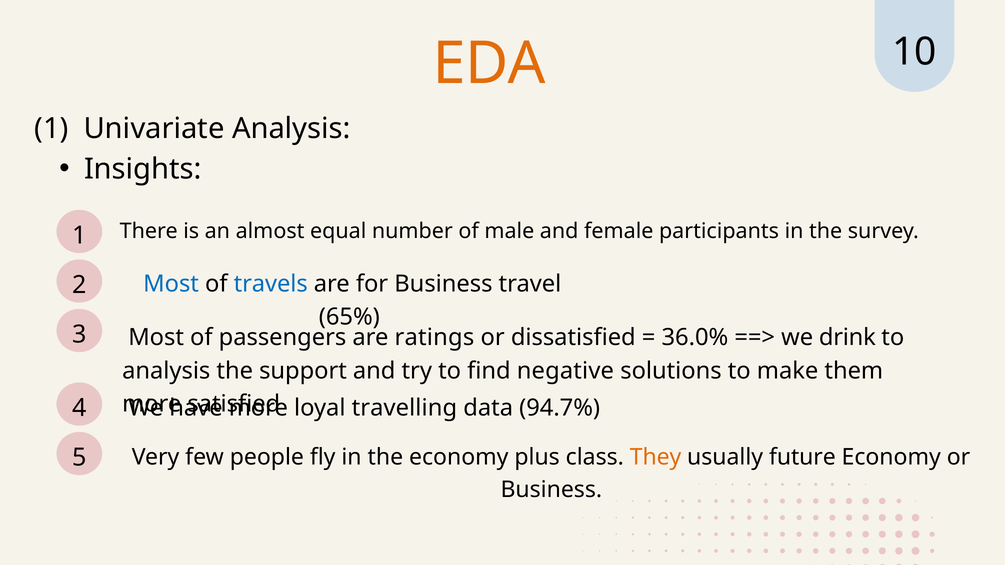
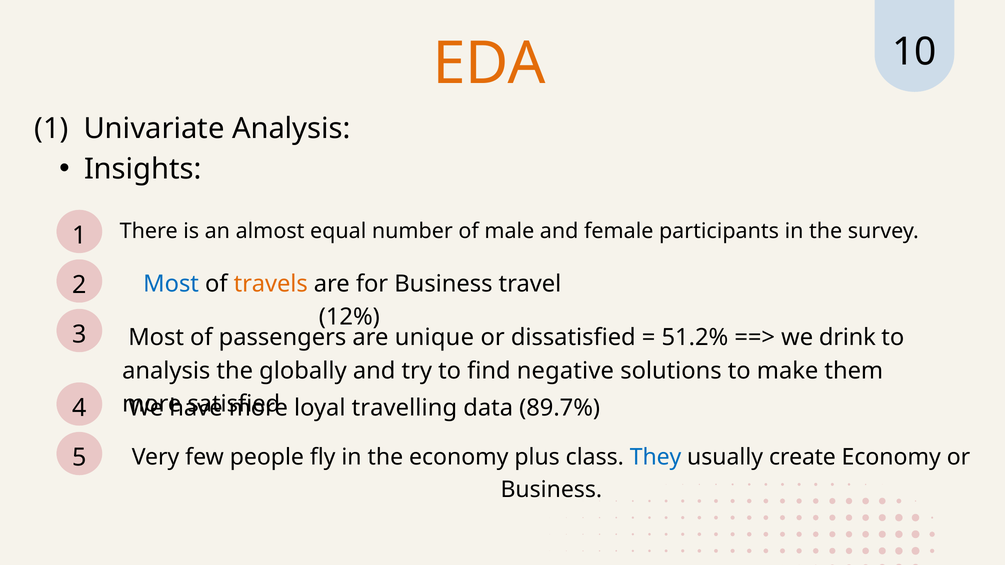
travels colour: blue -> orange (271, 284)
65%: 65% -> 12% (349, 317)
ratings: ratings -> unique (434, 338)
36.0%: 36.0% -> 51.2% (695, 338)
support: support -> globally (303, 371)
94.7%: 94.7% -> 89.7% (560, 408)
They colour: orange -> blue (656, 458)
future: future -> create (802, 458)
